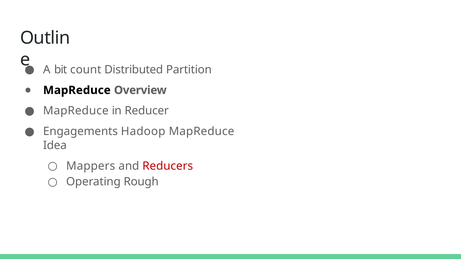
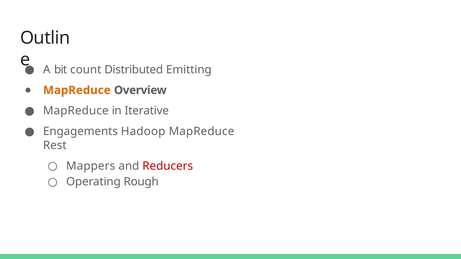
Partition: Partition -> Emitting (189, 70)
MapReduce colour: black -> orange (77, 90)
Reducer: Reducer -> Iterative (147, 111)
Idea: Idea -> Rest (55, 145)
